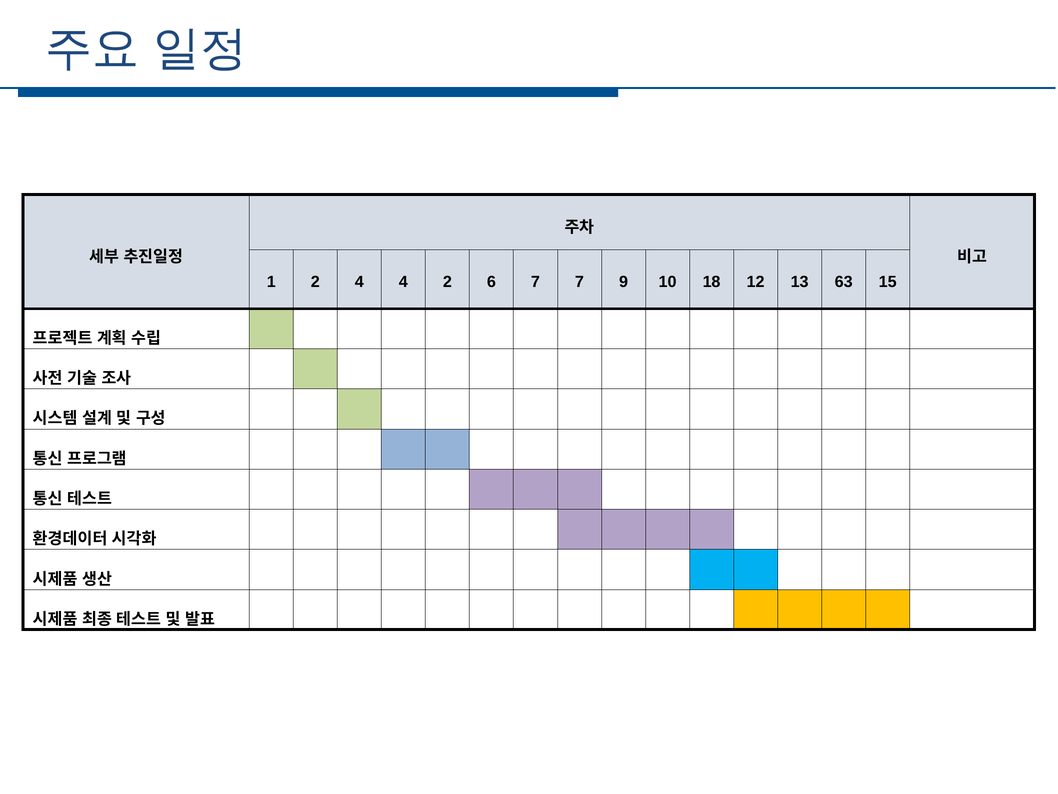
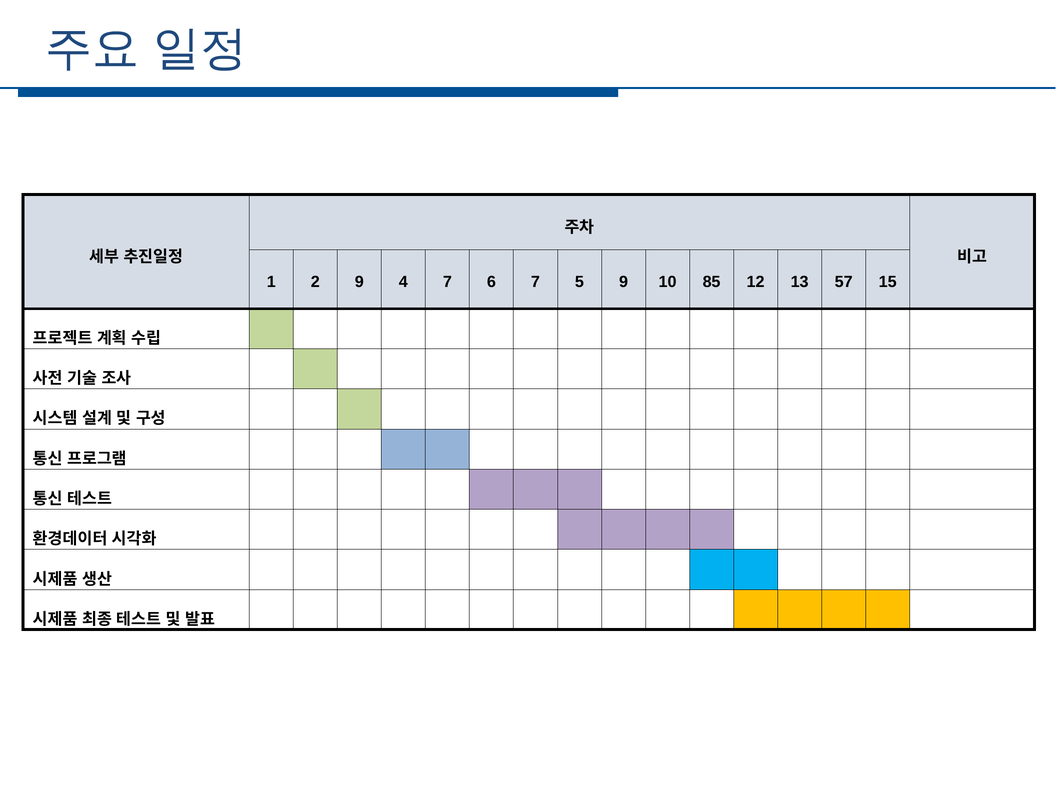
2 4: 4 -> 9 (359, 282)
4 2: 2 -> 7 (447, 282)
7 7: 7 -> 5 (579, 282)
18: 18 -> 85 (712, 282)
63: 63 -> 57 (844, 282)
